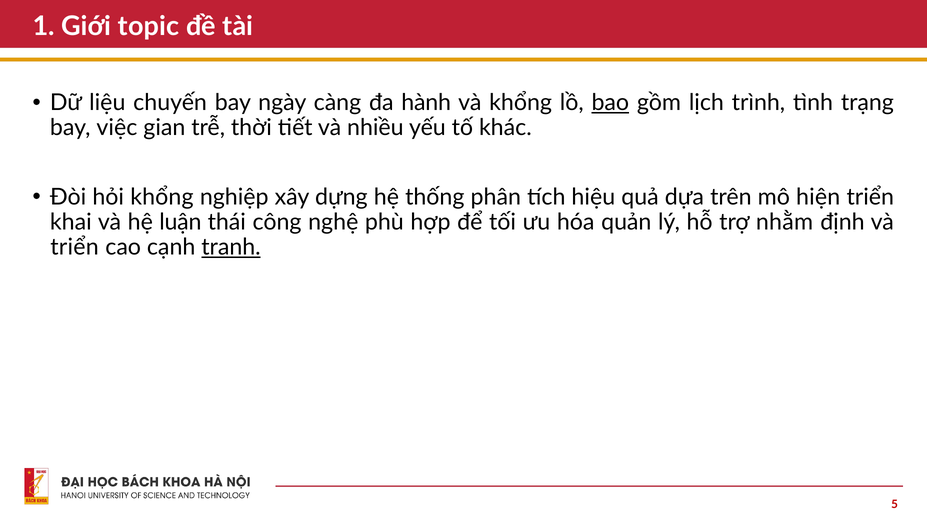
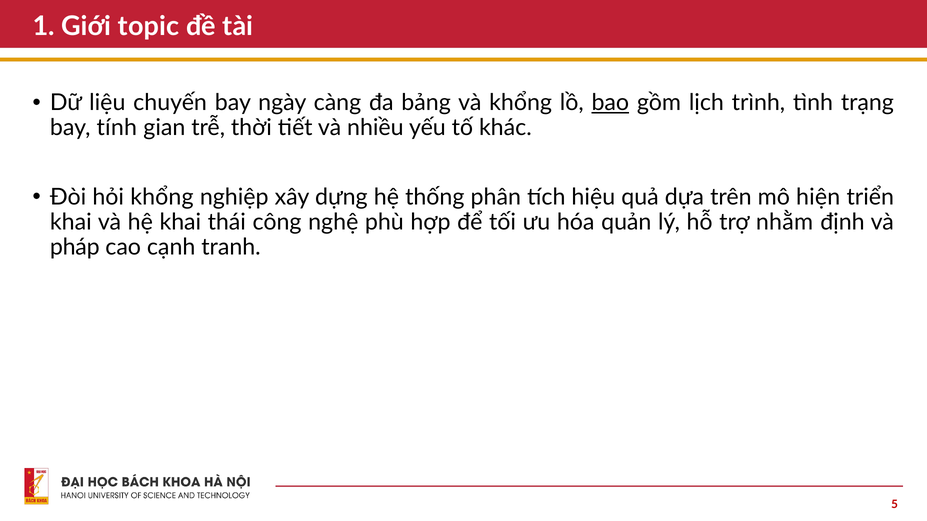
hành: hành -> bảng (426, 103)
việc: việc -> tính (117, 128)
hệ luận: luận -> khai (180, 222)
triển: triển -> pháp (75, 247)
tranh underline: present -> none (231, 247)
